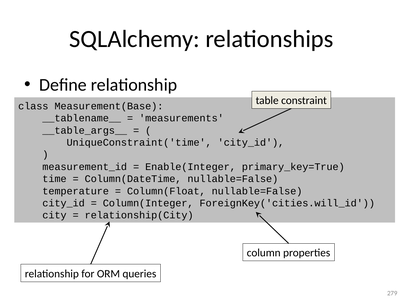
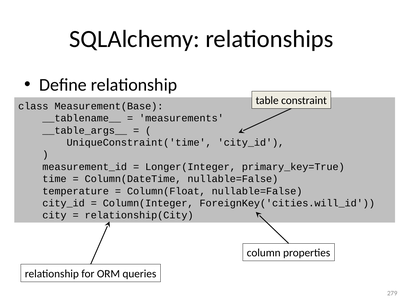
Enable(Integer: Enable(Integer -> Longer(Integer (191, 166)
